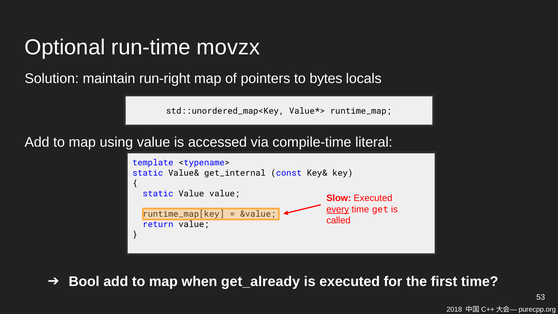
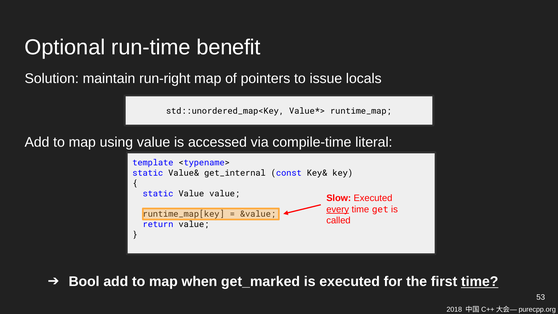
movzx: movzx -> benefit (229, 47)
bytes: bytes -> issue (326, 78)
get_already: get_already -> get_marked (261, 281)
time underline: none -> present (480, 281)
